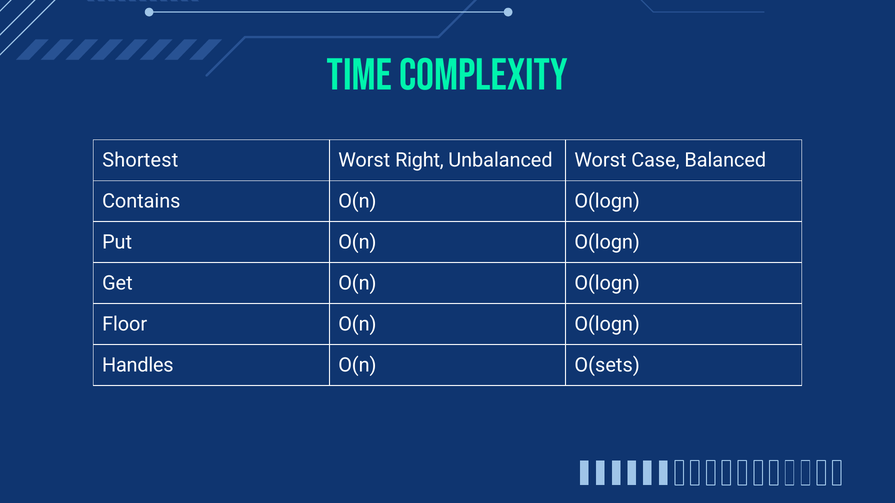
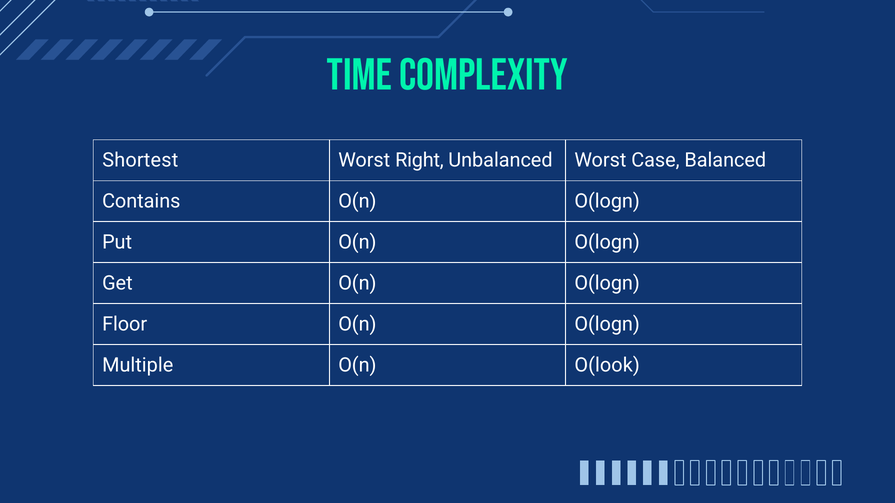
Handles: Handles -> Multiple (138, 365)
O(sets: O(sets -> O(look (607, 365)
